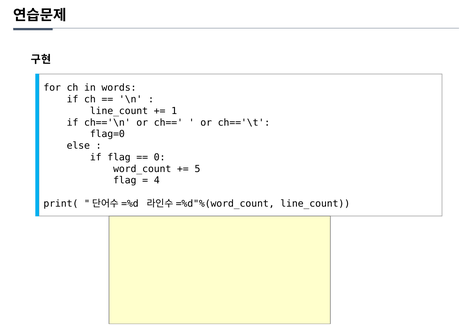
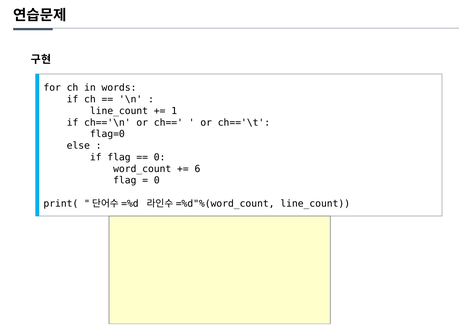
5: 5 -> 6 (197, 169)
4: 4 -> 0 (157, 181)
